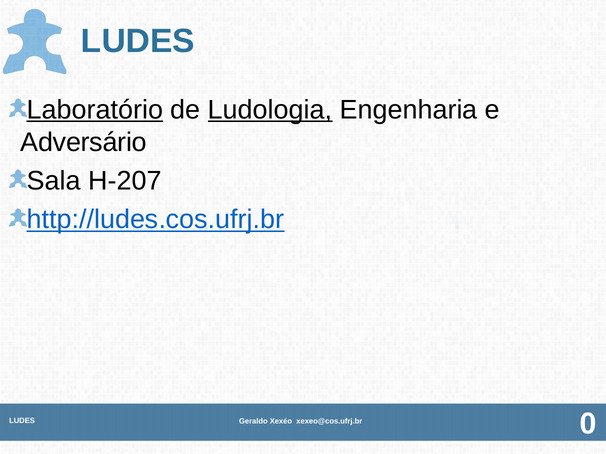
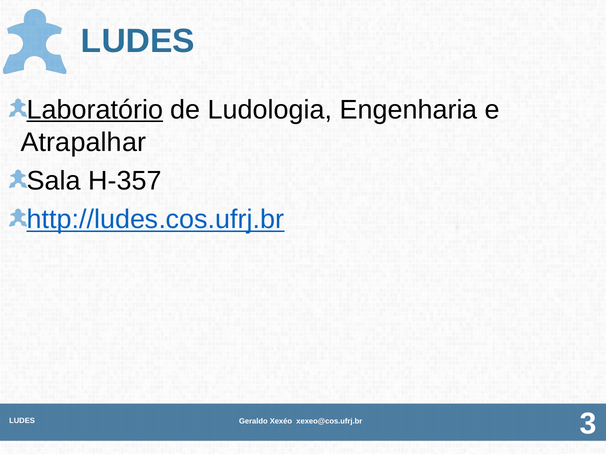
Ludologia underline: present -> none (270, 110)
Adversário: Adversário -> Atrapalhar (83, 142)
H-207: H-207 -> H-357 (125, 181)
0: 0 -> 3 (588, 424)
